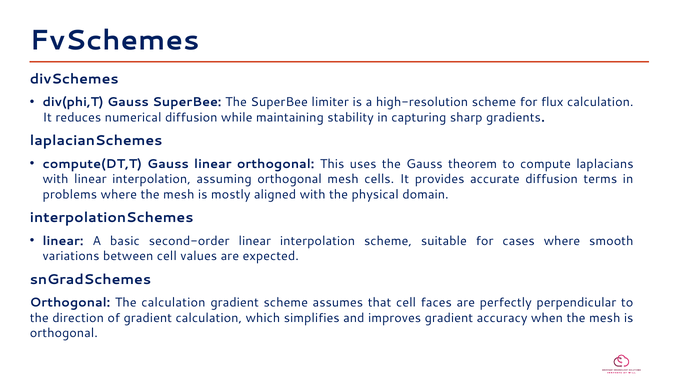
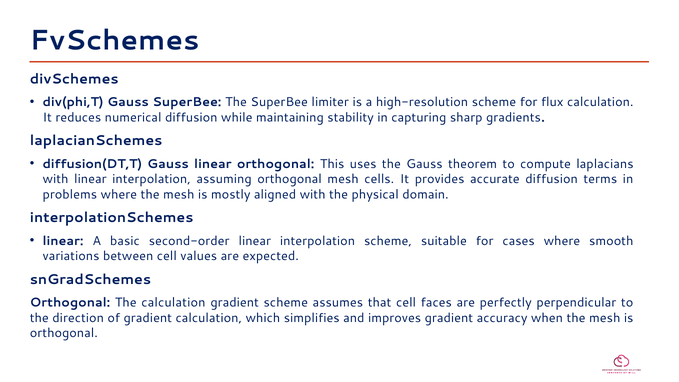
compute(DT,T: compute(DT,T -> diffusion(DT,T (92, 164)
